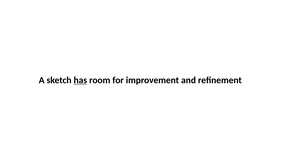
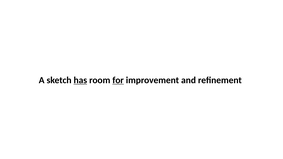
for underline: none -> present (118, 80)
